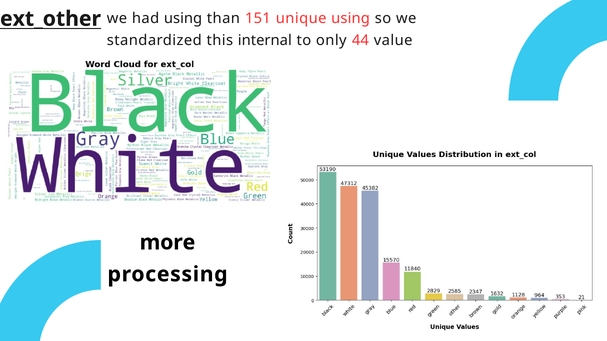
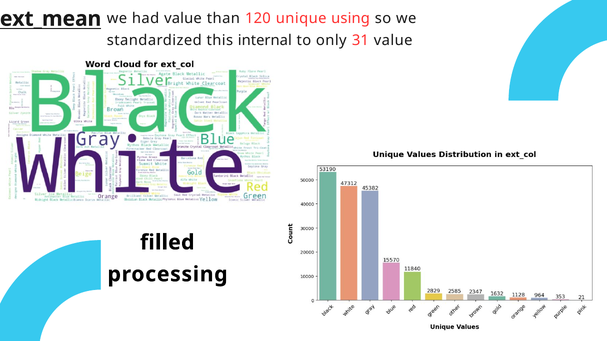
ext_other: ext_other -> ext_mean (51, 19)
had using: using -> value (183, 18)
151: 151 -> 120 (258, 18)
44: 44 -> 31 (360, 40)
more: more -> filled (167, 243)
